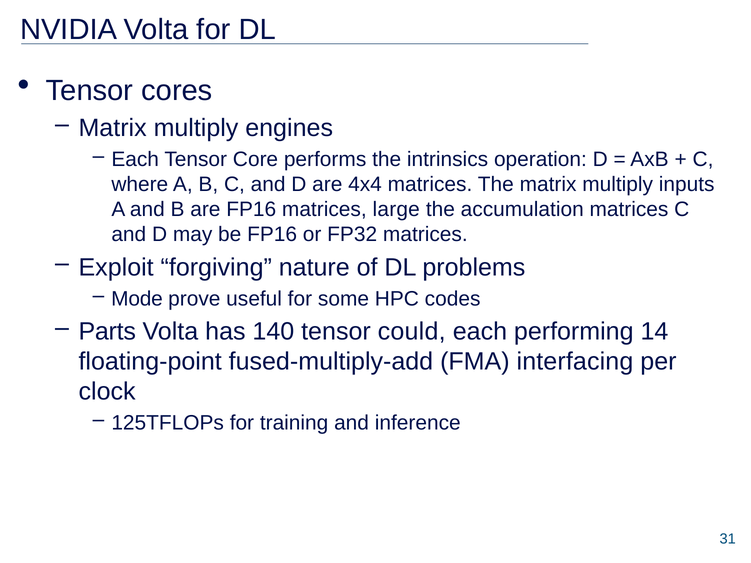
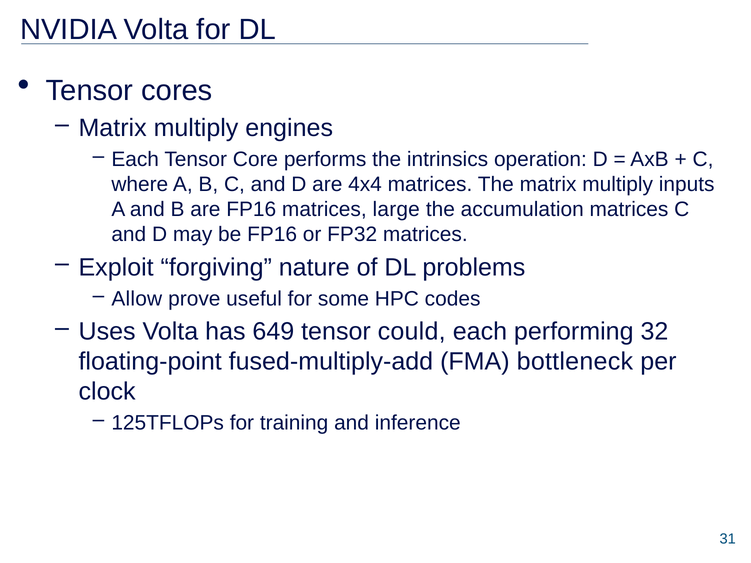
Mode: Mode -> Allow (137, 299)
Parts: Parts -> Uses (107, 332)
140: 140 -> 649 (273, 332)
14: 14 -> 32 (654, 332)
interfacing: interfacing -> bottleneck (575, 362)
